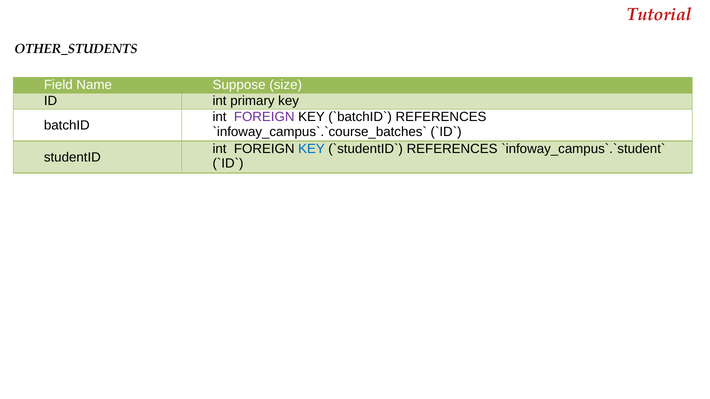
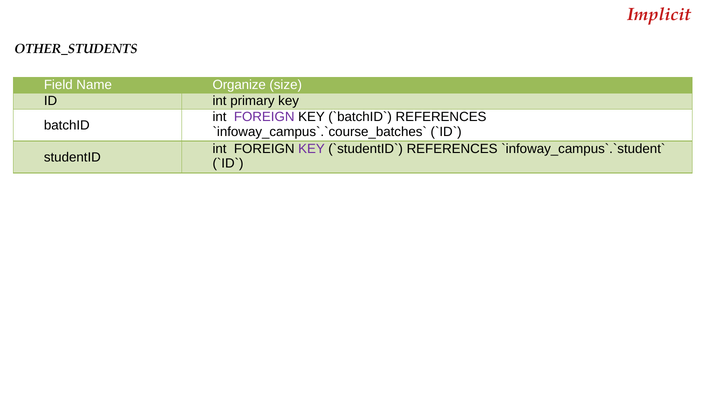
Tutorial: Tutorial -> Implicit (659, 14)
Suppose: Suppose -> Organize (239, 85)
KEY colour: blue -> purple (311, 149)
